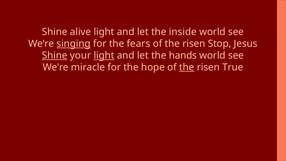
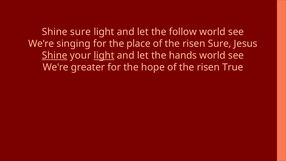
Shine alive: alive -> sure (80, 32)
inside: inside -> follow (183, 32)
singing underline: present -> none (74, 44)
fears: fears -> place (139, 44)
risen Stop: Stop -> Sure (220, 44)
miracle: miracle -> greater (88, 67)
the underline: present -> none (187, 67)
